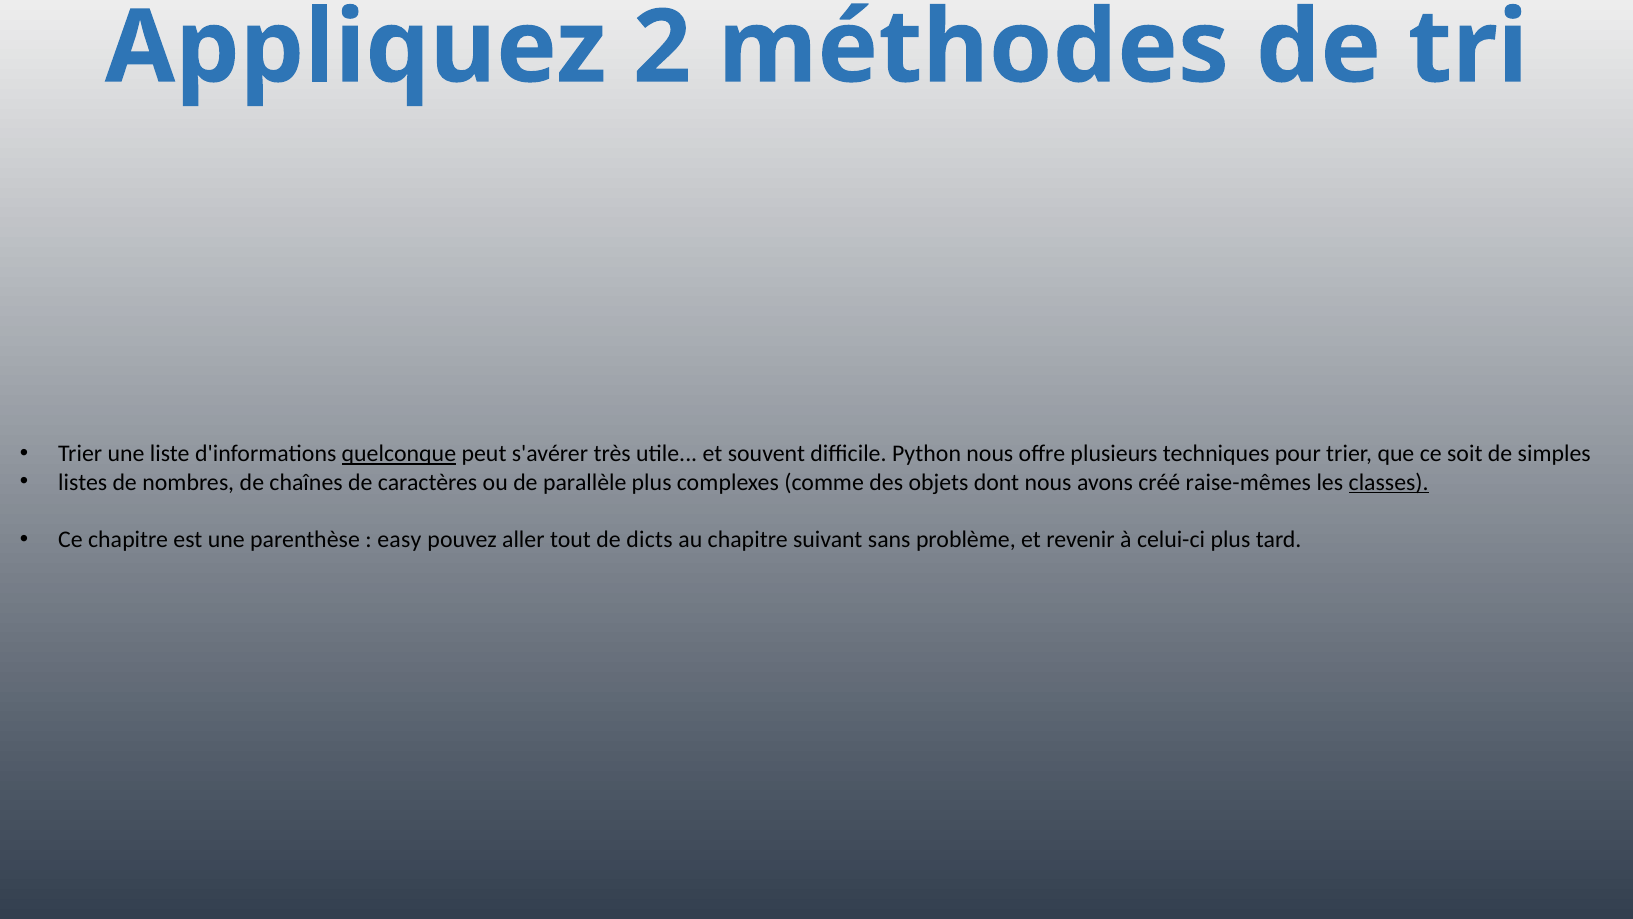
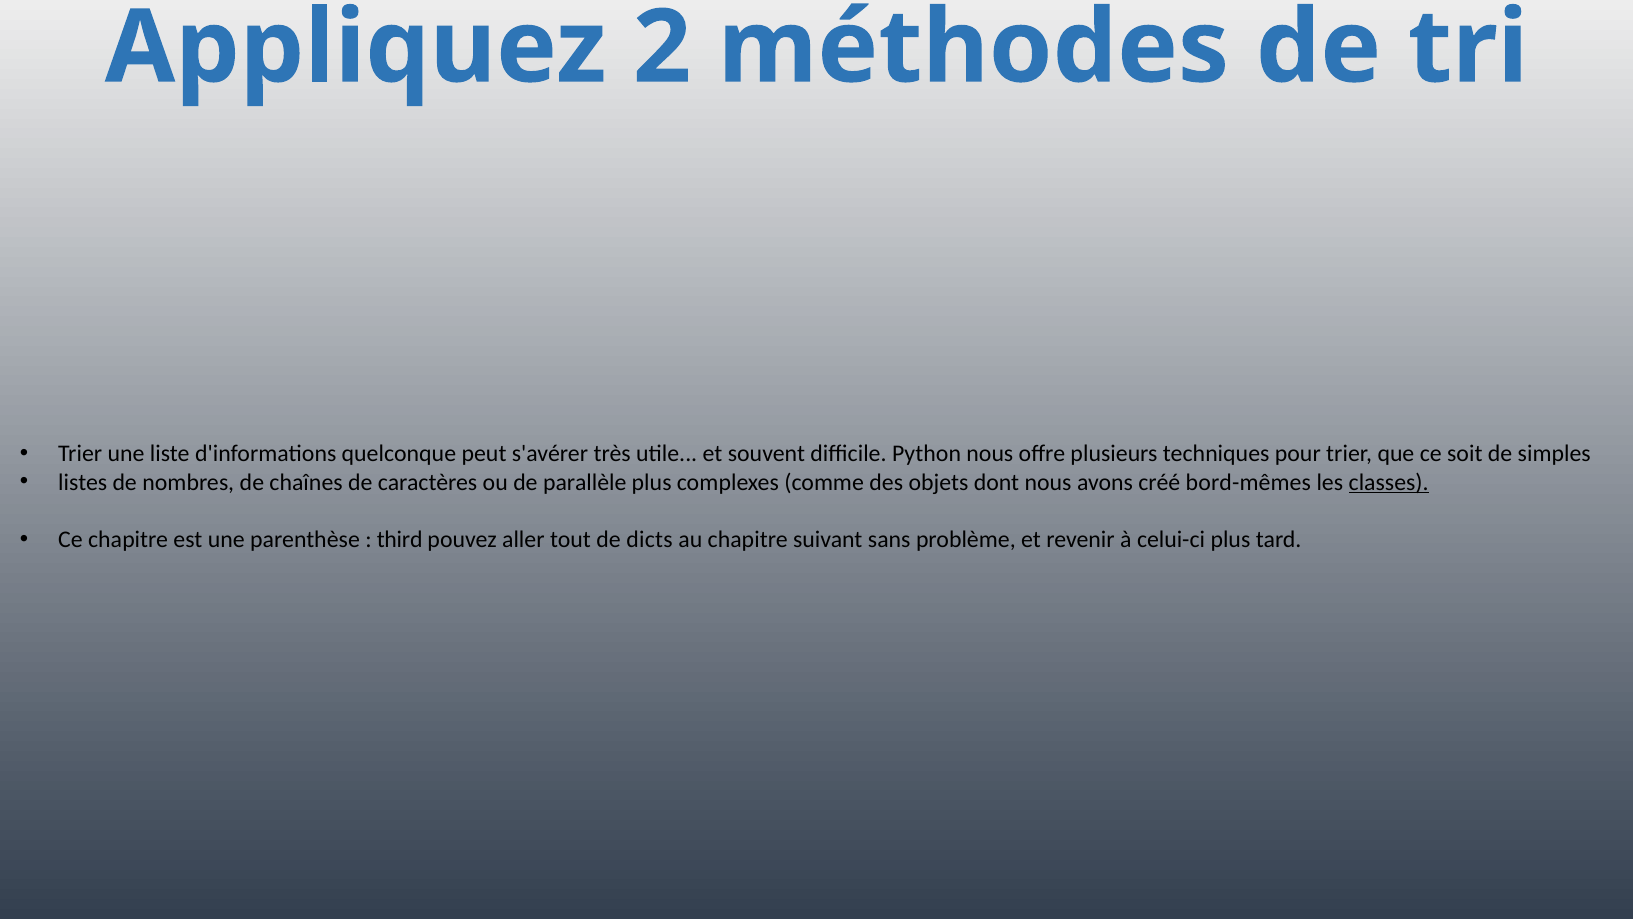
quelconque underline: present -> none (399, 453)
raise-mêmes: raise-mêmes -> bord-mêmes (1248, 482)
easy: easy -> third (400, 539)
